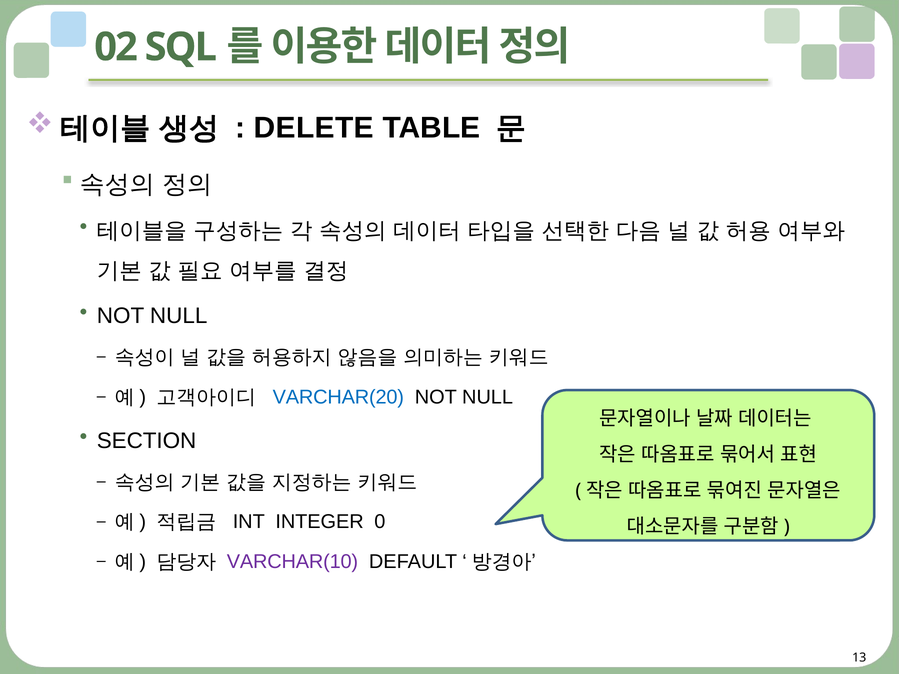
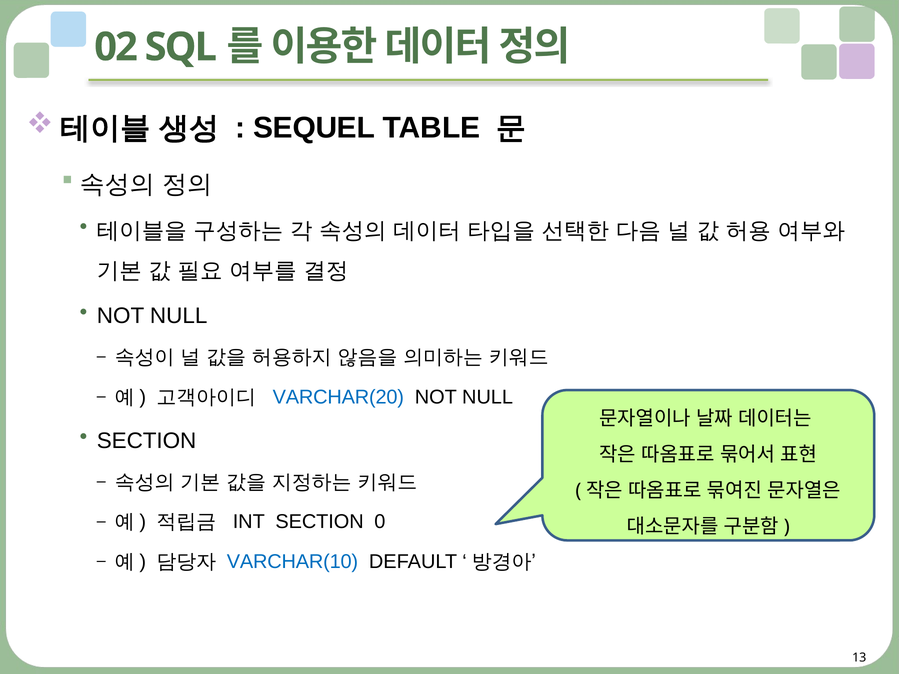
DELETE: DELETE -> SEQUEL (314, 128)
INT INTEGER: INTEGER -> SECTION (320, 522)
VARCHAR(10 colour: purple -> blue (292, 562)
